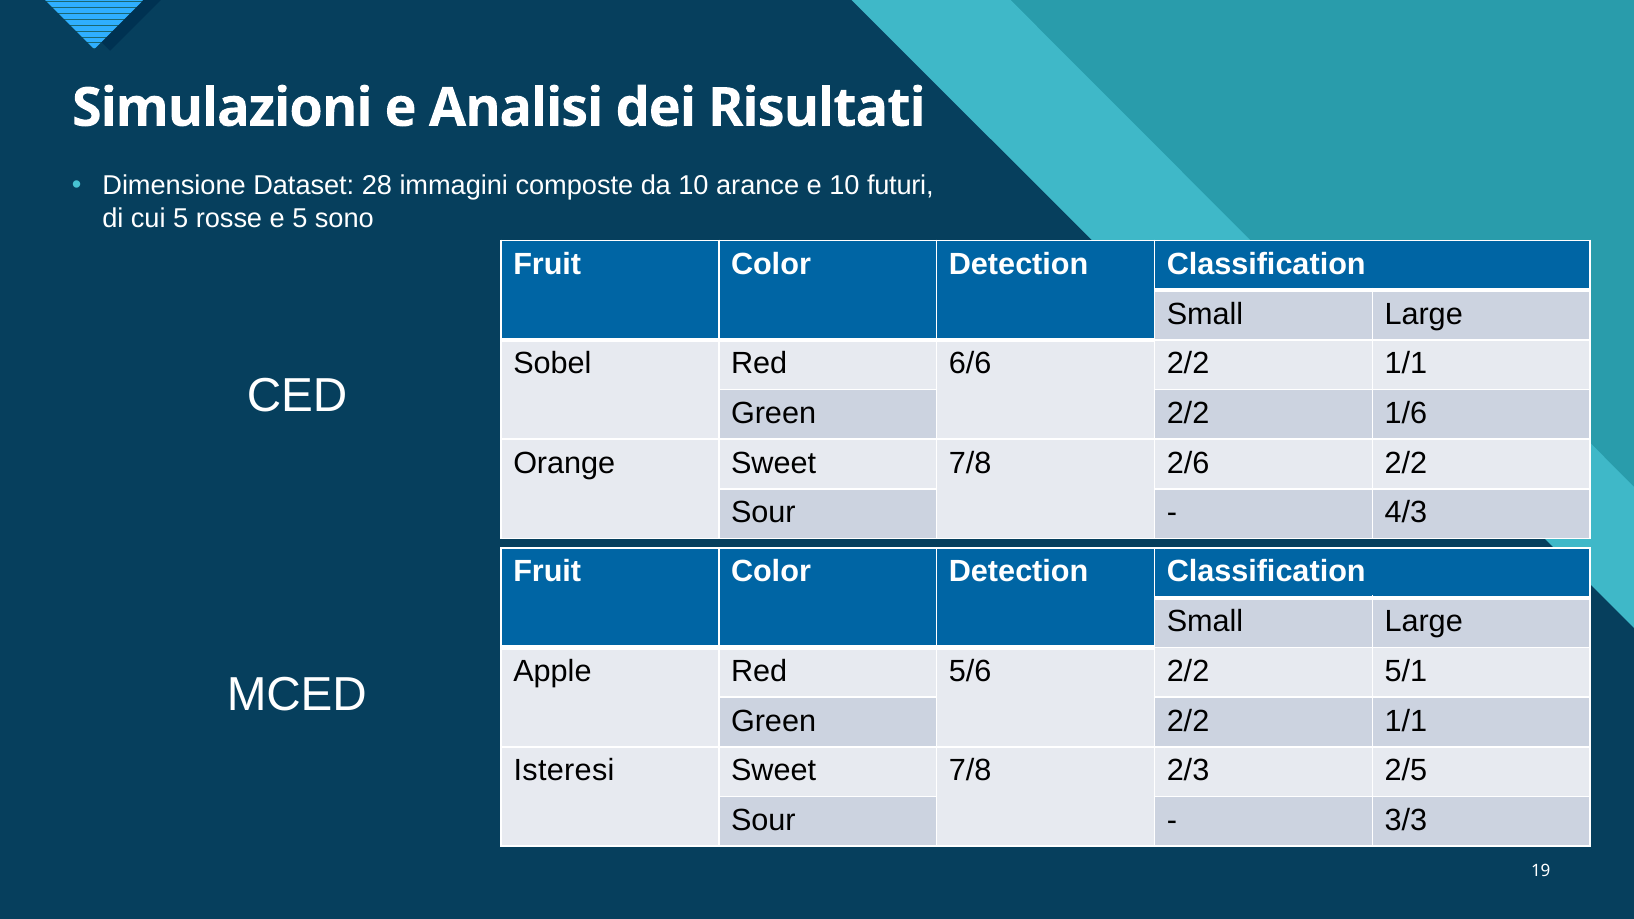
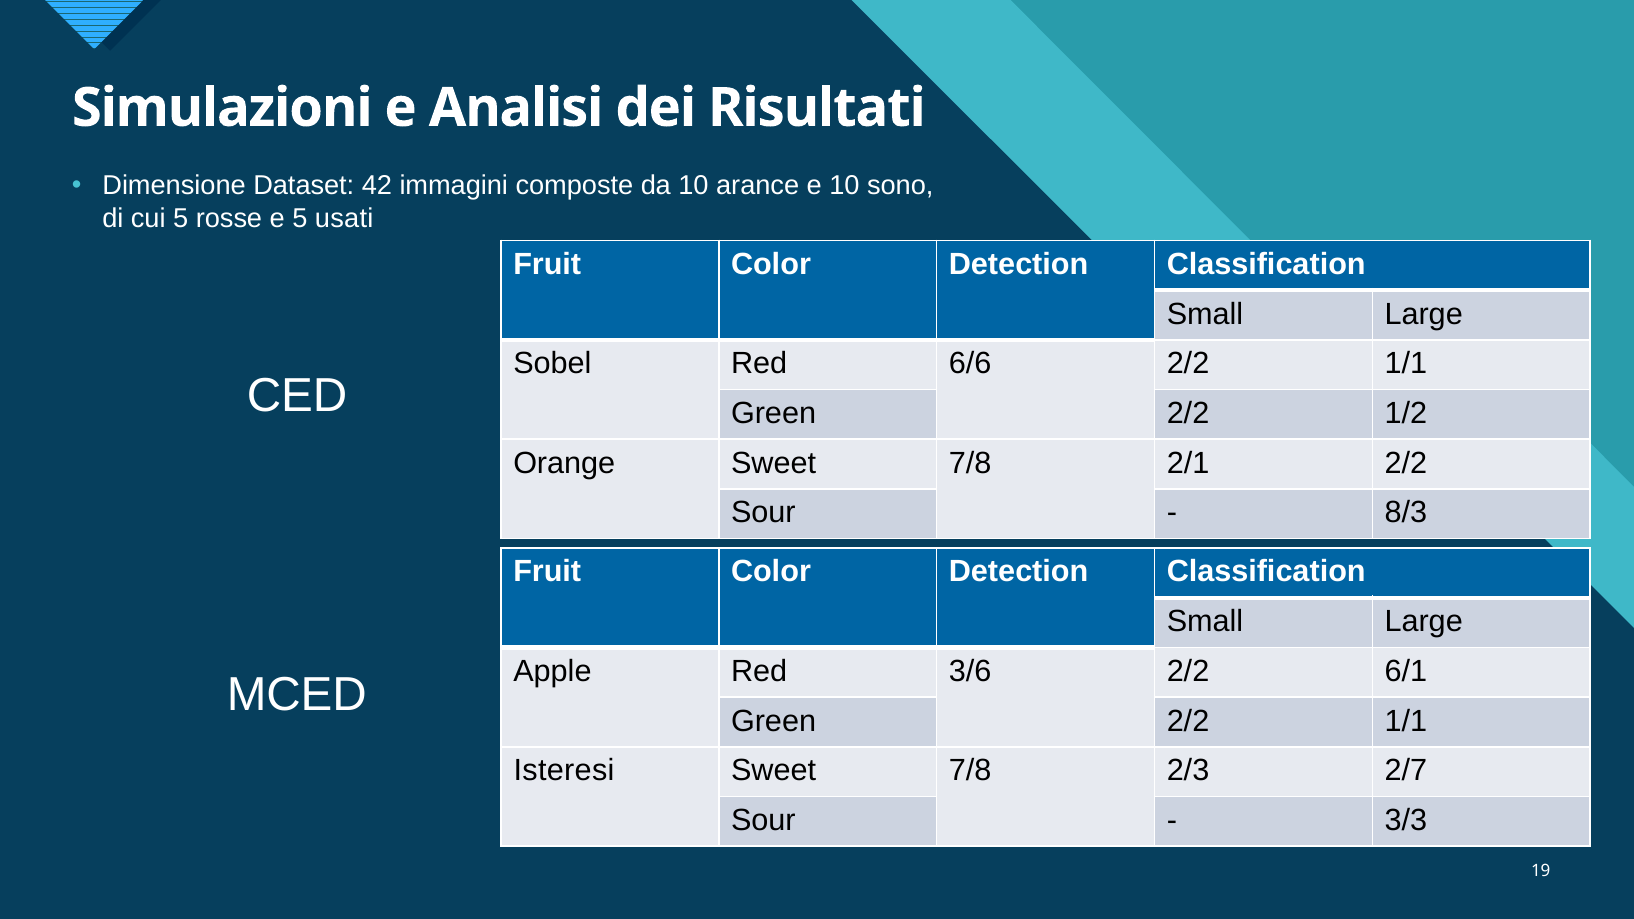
28: 28 -> 42 (377, 186)
futuri: futuri -> sono (900, 186)
sono: sono -> usati (344, 219)
1/6: 1/6 -> 1/2 (1406, 413)
2/6: 2/6 -> 2/1 (1188, 463)
4/3: 4/3 -> 8/3 (1406, 513)
5/6: 5/6 -> 3/6 (970, 671)
5/1: 5/1 -> 6/1 (1406, 671)
2/5: 2/5 -> 2/7 (1406, 771)
